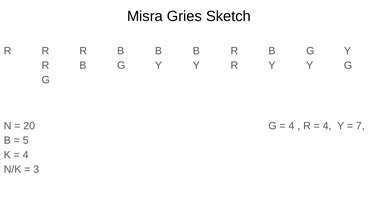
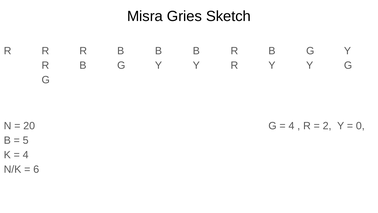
4: 4 -> 2 (327, 126)
7: 7 -> 0 (360, 126)
3: 3 -> 6 (36, 169)
